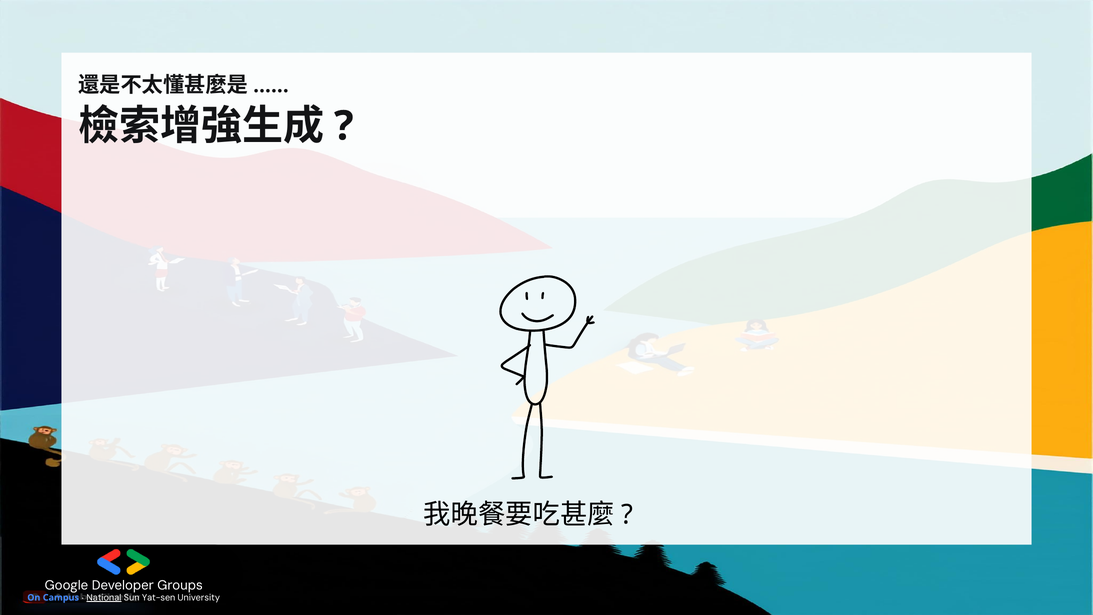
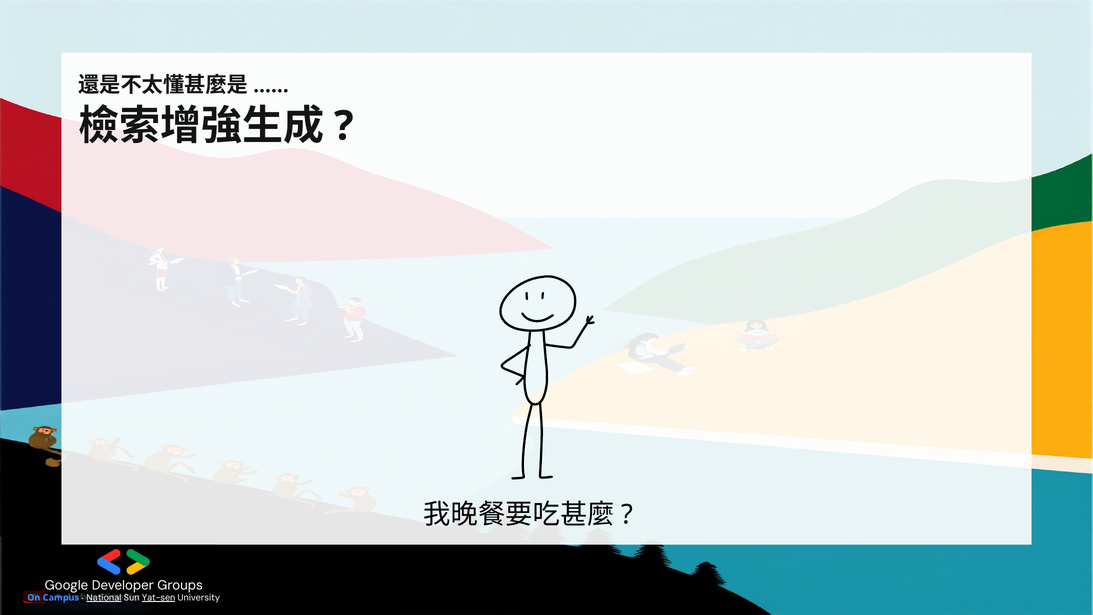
Yat-sen underline: none -> present (159, 597)
